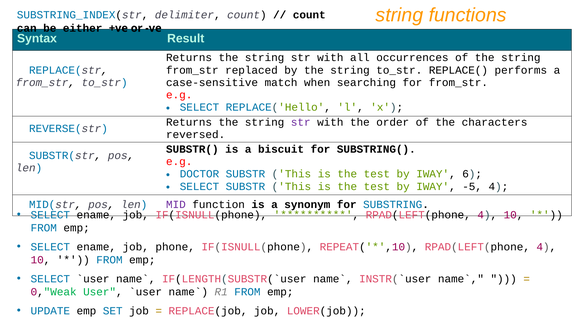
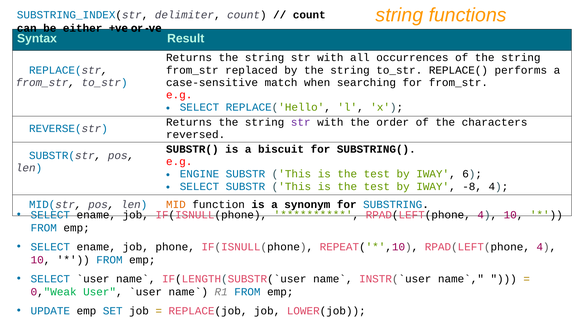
DOCTOR: DOCTOR -> ENGINE (199, 174)
-5: -5 -> -8 (472, 187)
MID colour: purple -> orange (176, 205)
